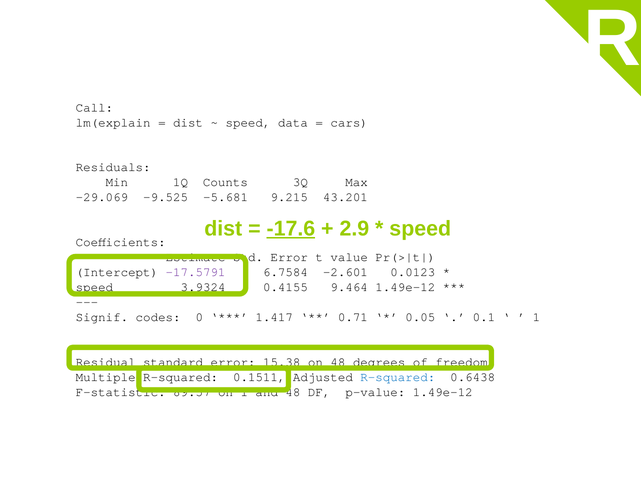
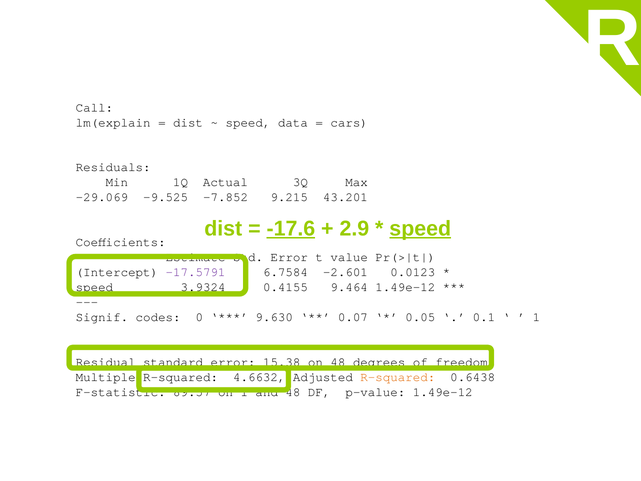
Counts: Counts -> Actual (225, 182)
-5.681: -5.681 -> -7.852 (226, 197)
speed underline: none -> present (420, 229)
1.417: 1.417 -> 9.630 (274, 317)
0.71: 0.71 -> 0.07 (353, 317)
0.1511: 0.1511 -> 4.6632 (259, 377)
R-squared colour: blue -> orange (398, 377)
